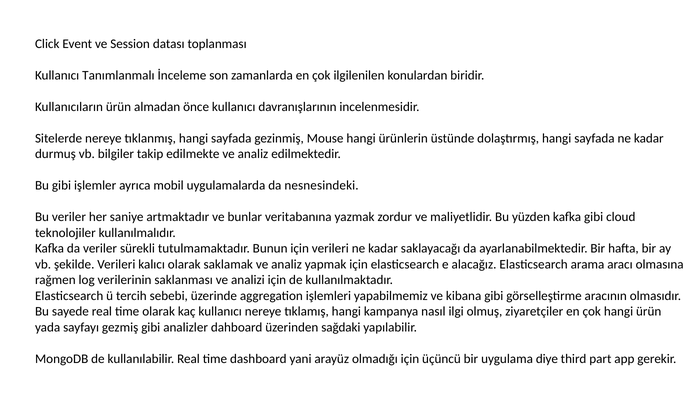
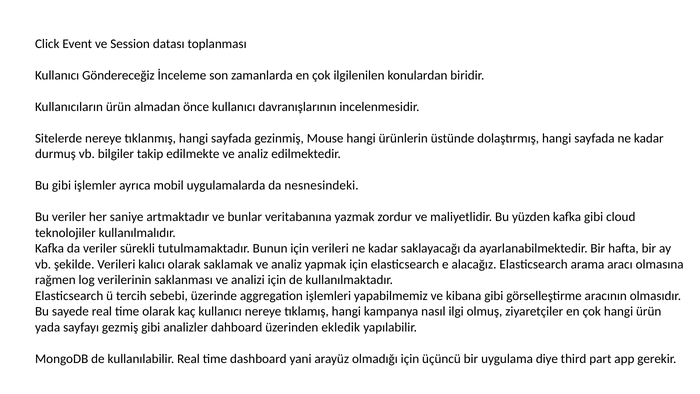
Tanımlanmalı: Tanımlanmalı -> Göndereceğiz (118, 75)
sağdaki: sağdaki -> ekledik (341, 327)
